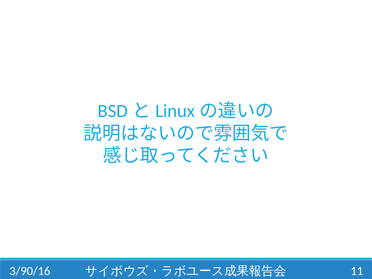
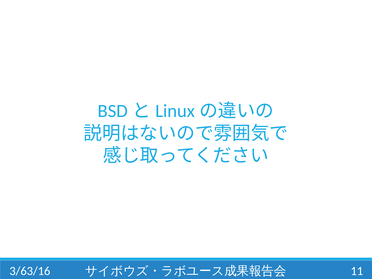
3/90/16: 3/90/16 -> 3/63/16 (30, 271)
